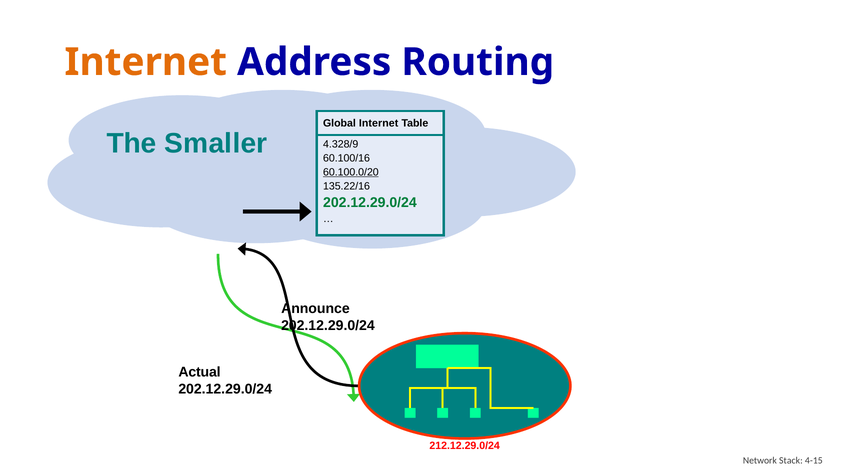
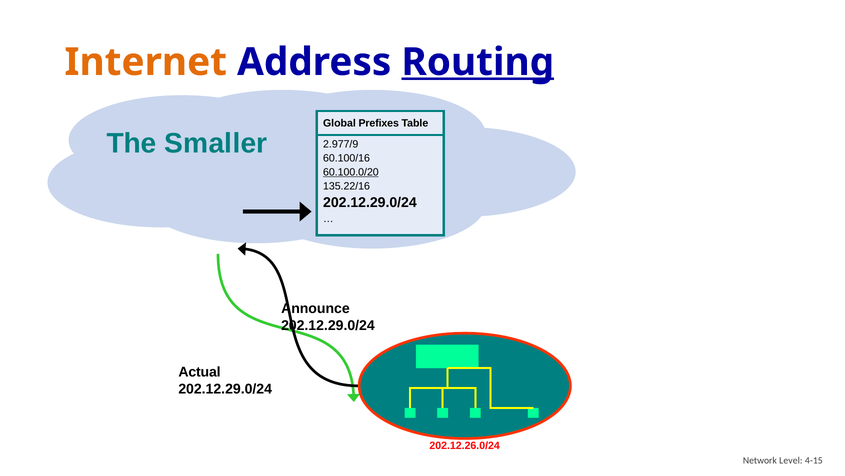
Routing underline: none -> present (478, 62)
Global Internet: Internet -> Prefixes (379, 123)
4.328/9: 4.328/9 -> 2.977/9 (341, 144)
202.12.29.0/24 colour: green -> black (370, 202)
212.12.29.0/24: 212.12.29.0/24 -> 202.12.26.0/24 (465, 445)
Stack: Stack -> Level (791, 460)
